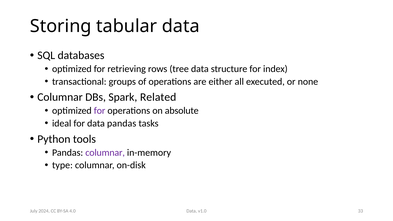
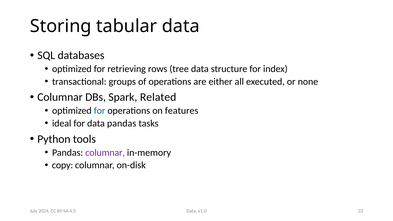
for colour: purple -> blue (100, 111)
absolute: absolute -> features (182, 111)
type: type -> copy (63, 165)
